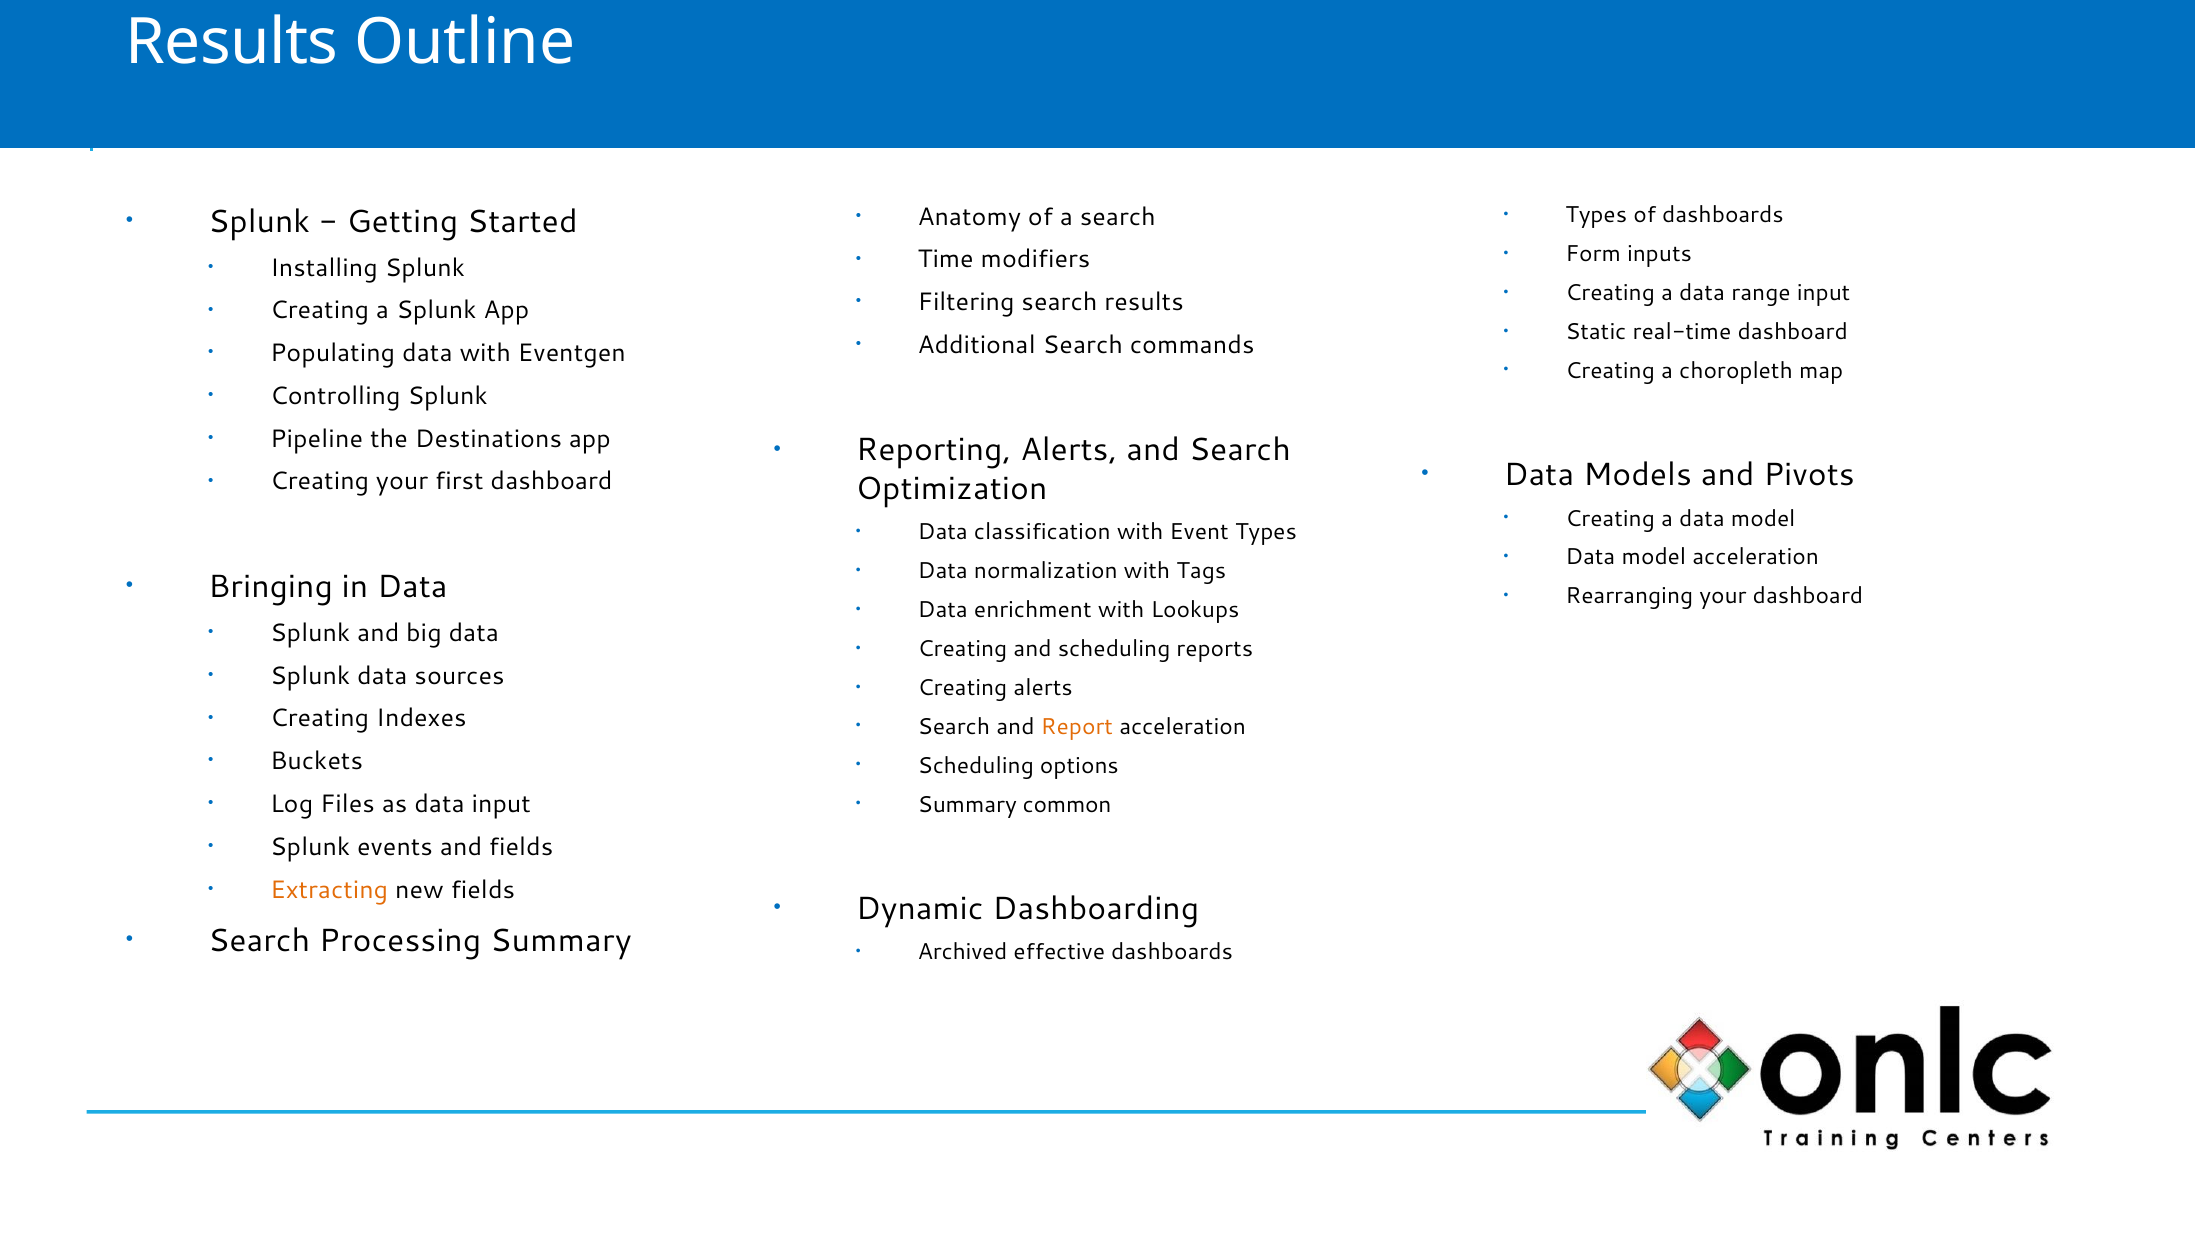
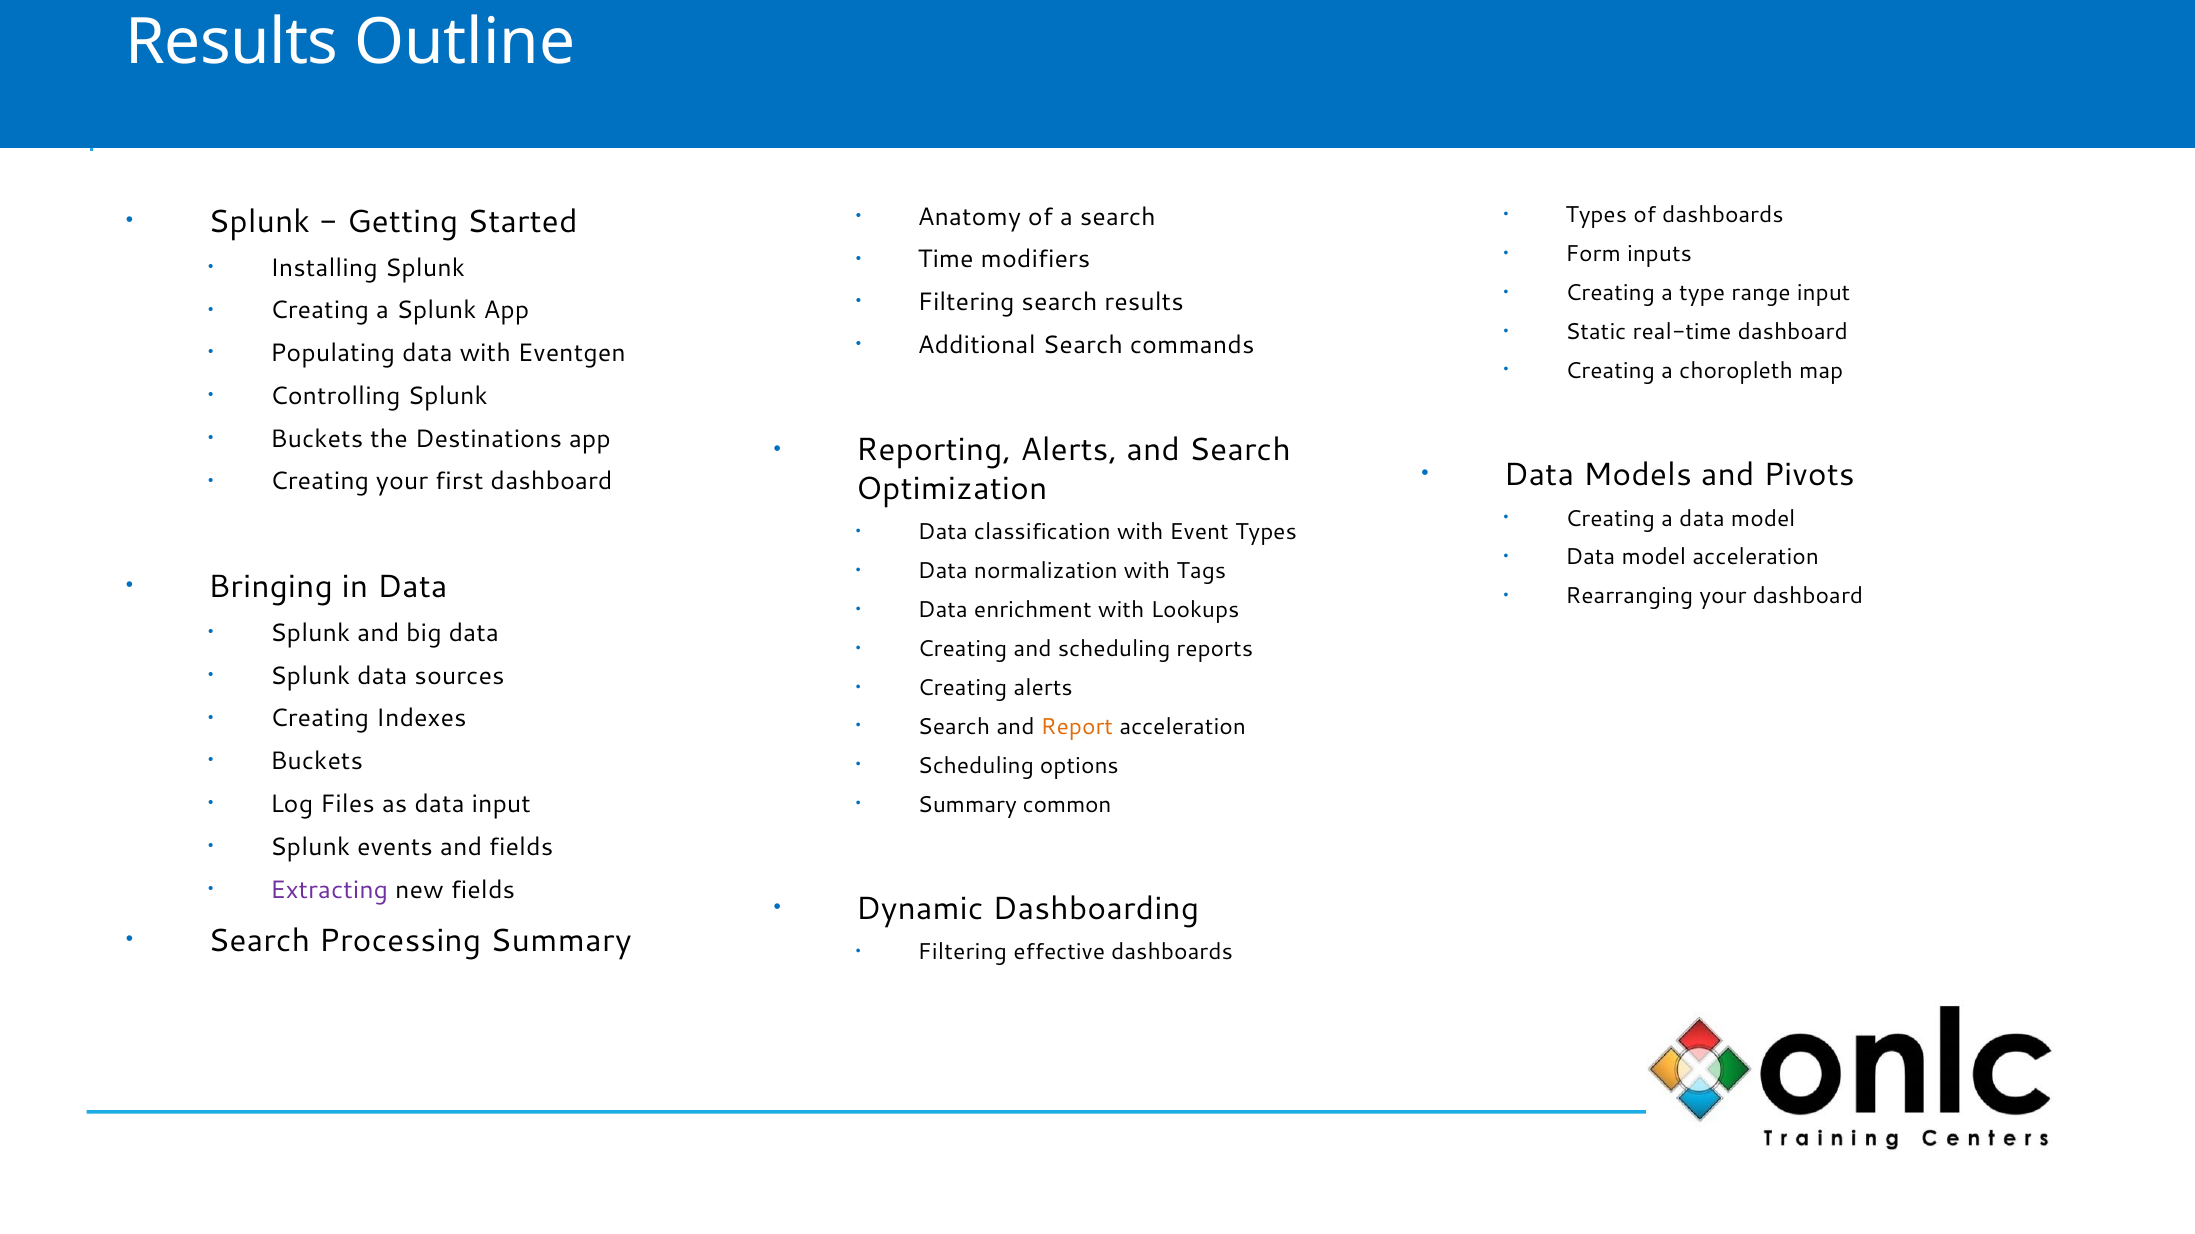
data: data -> type (1702, 293)
Pipeline: Pipeline -> Buckets (317, 439)
Extracting colour: orange -> purple (329, 890)
Archived: Archived -> Filtering (962, 953)
